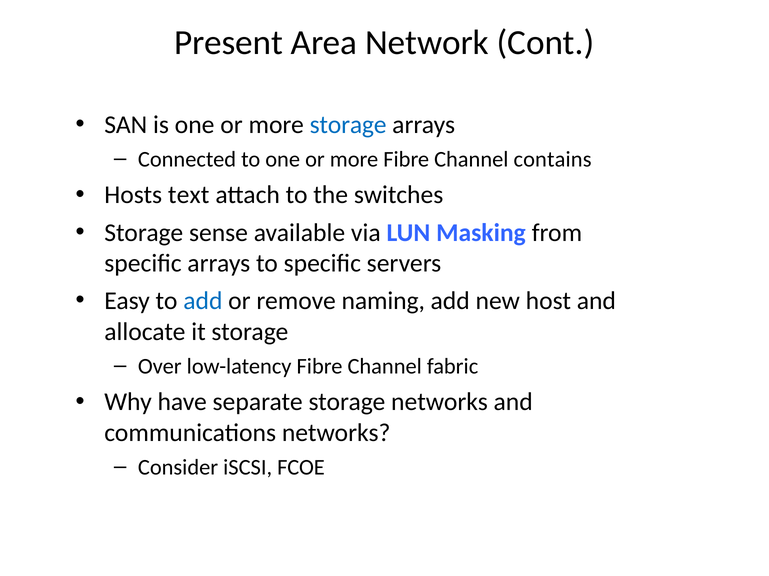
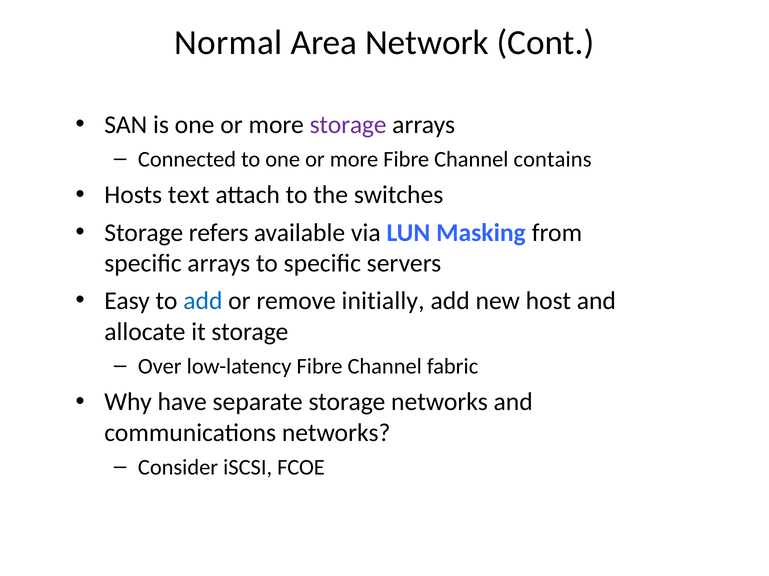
Present: Present -> Normal (228, 43)
storage colour: blue -> purple (348, 125)
sense: sense -> refers (219, 233)
naming: naming -> initially (383, 301)
